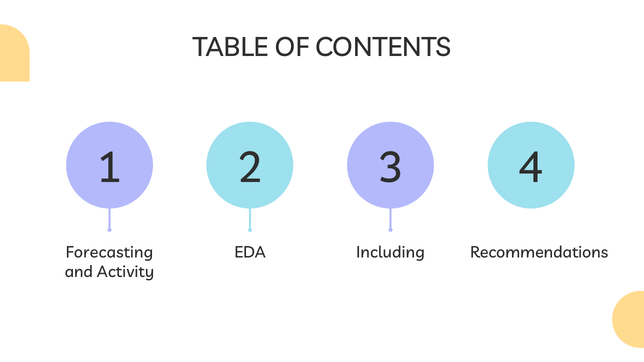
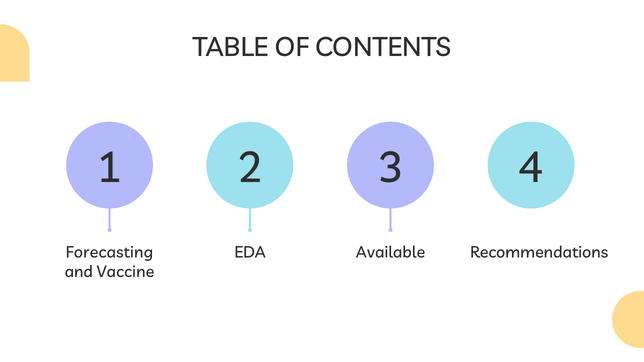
Including: Including -> Available (391, 253)
Activity: Activity -> Vaccine (126, 272)
